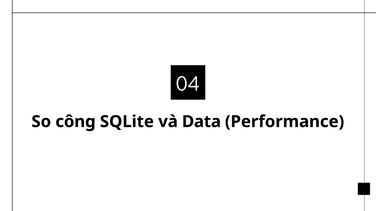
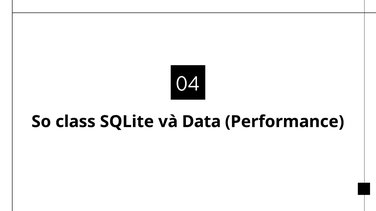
công: công -> class (75, 122)
